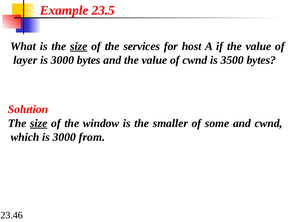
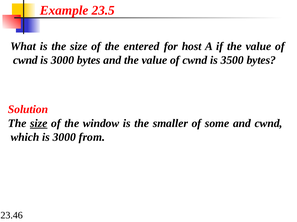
size underline: present -> none (79, 46)
services: services -> entered (142, 46)
layer: layer -> cwnd (25, 60)
